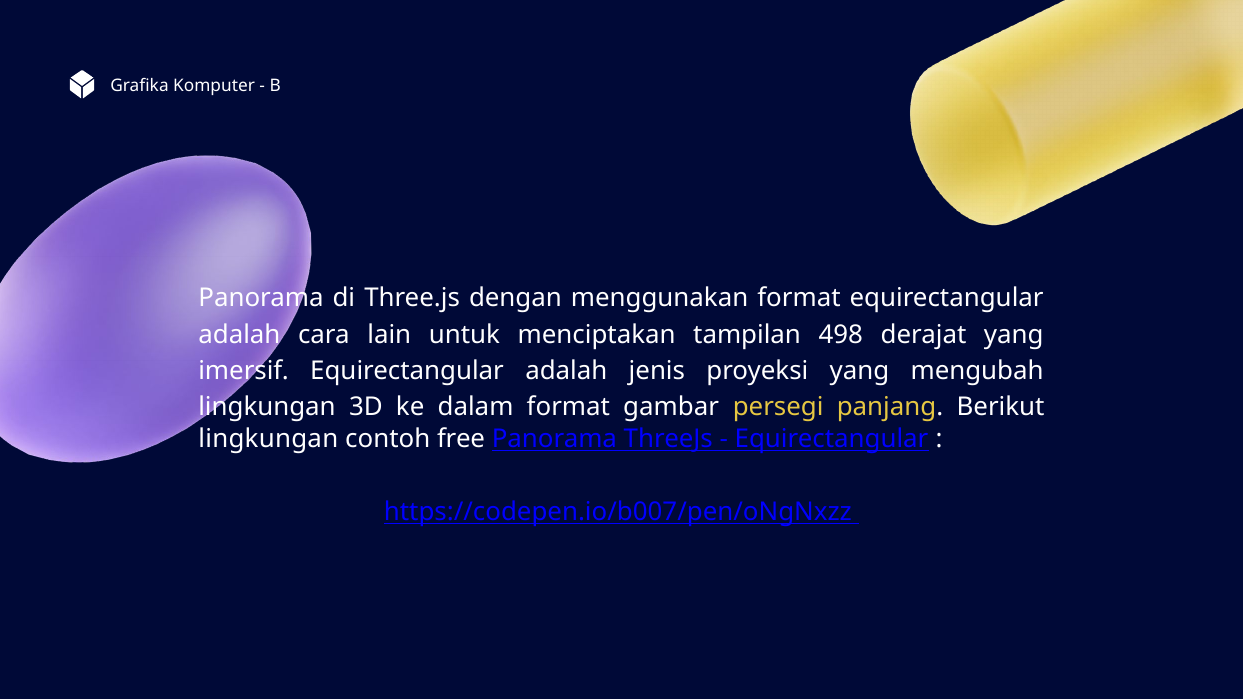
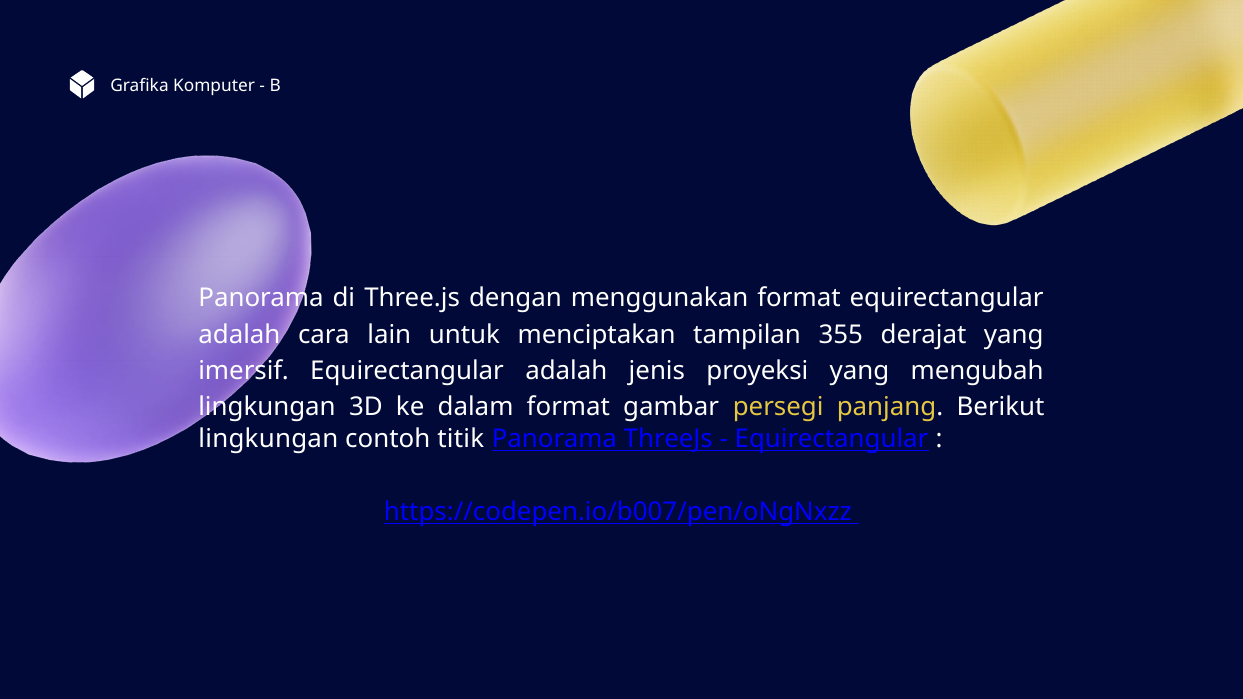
498: 498 -> 355 (841, 335)
free: free -> titik (461, 439)
